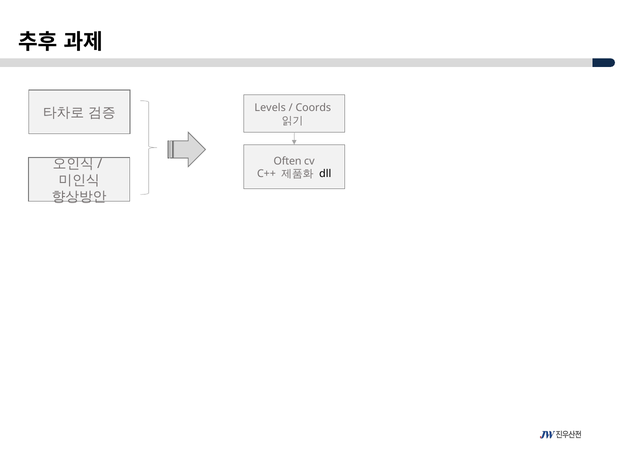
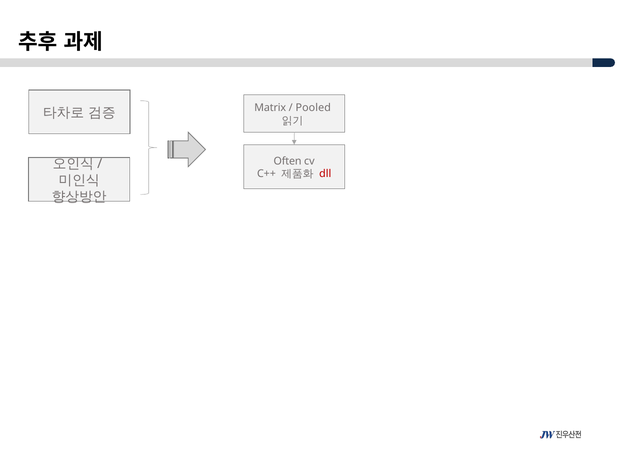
Levels: Levels -> Matrix (270, 108)
Coords: Coords -> Pooled (313, 108)
dll colour: black -> red (325, 174)
